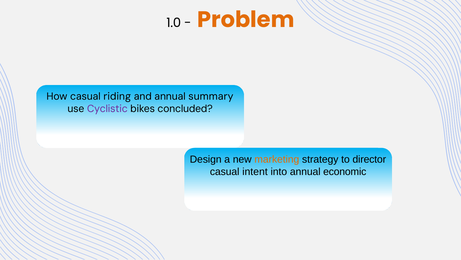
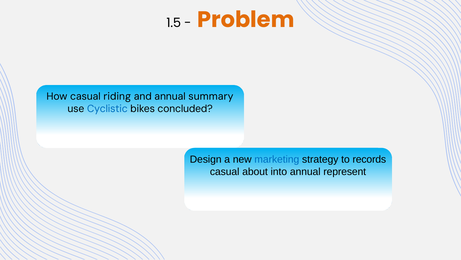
1.0: 1.0 -> 1.5 (174, 23)
Cyclistic colour: purple -> blue (107, 109)
marketing colour: orange -> blue (277, 159)
director: director -> records (369, 159)
intent: intent -> about (255, 171)
economic: economic -> represent (345, 171)
